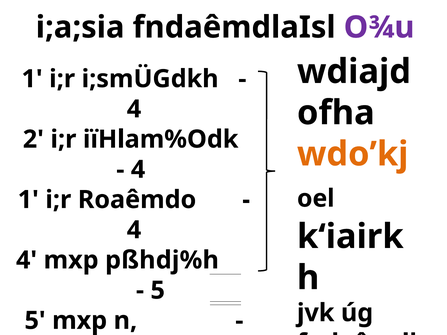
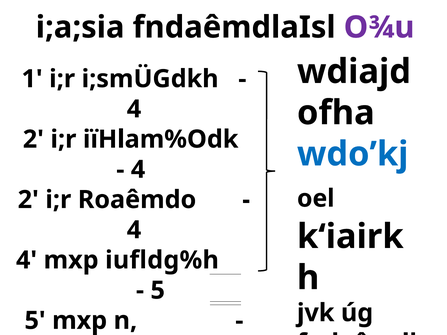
wdo’kj colour: orange -> blue (353, 154)
1: 1 -> 2 (28, 200)
pßhdj%h: pßhdj%h -> iufldg%h (162, 260)
